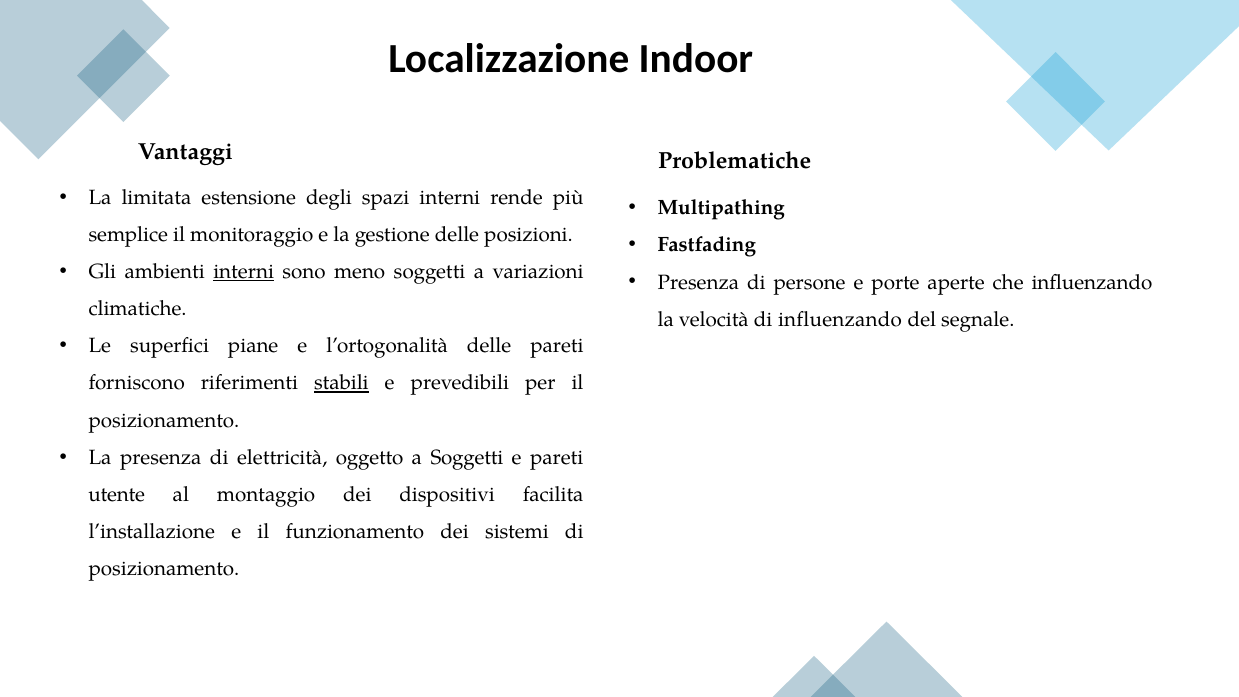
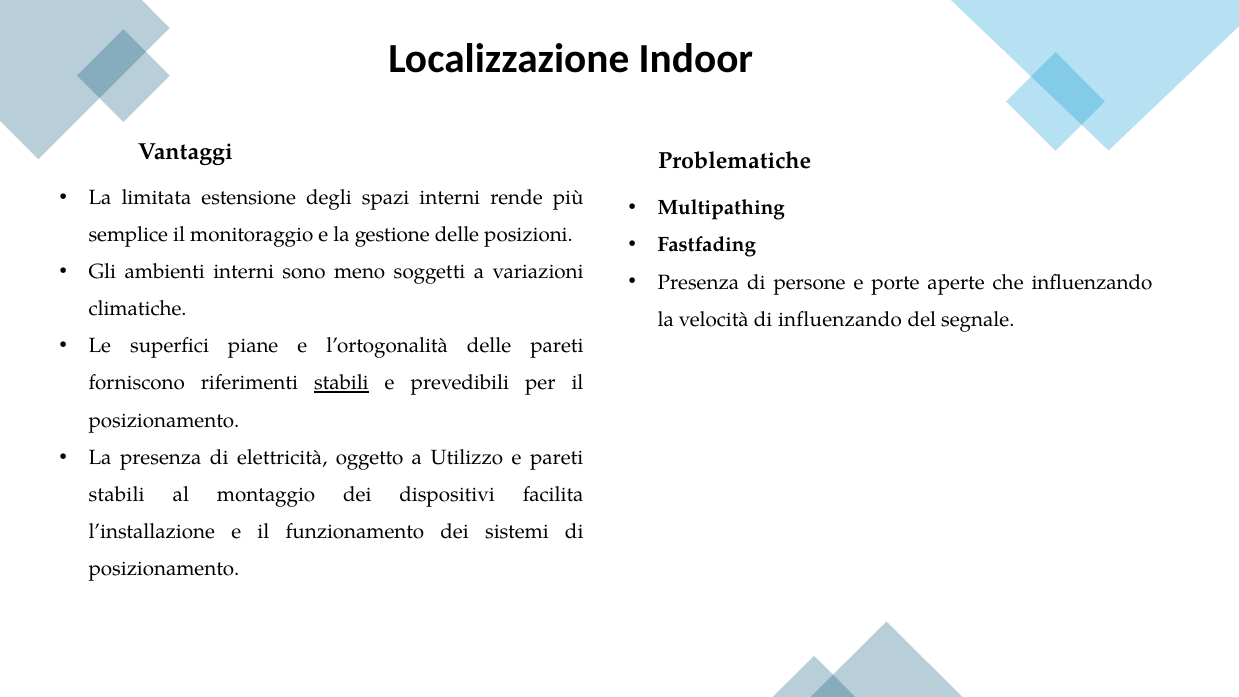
interni underline: present -> none (244, 272)
a Soggetti: Soggetti -> Utilizzo (467, 457)
utente: utente -> stabili (117, 495)
